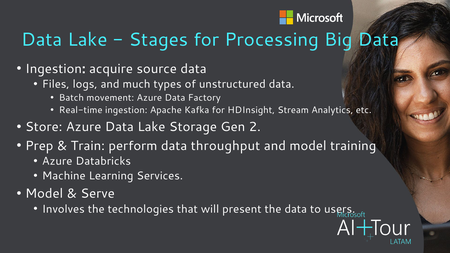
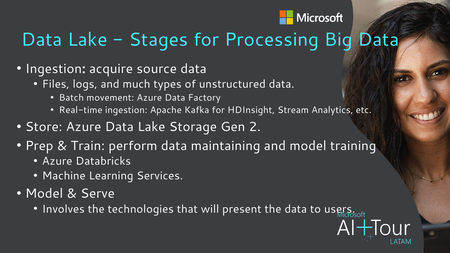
throughput: throughput -> maintaining (226, 146)
